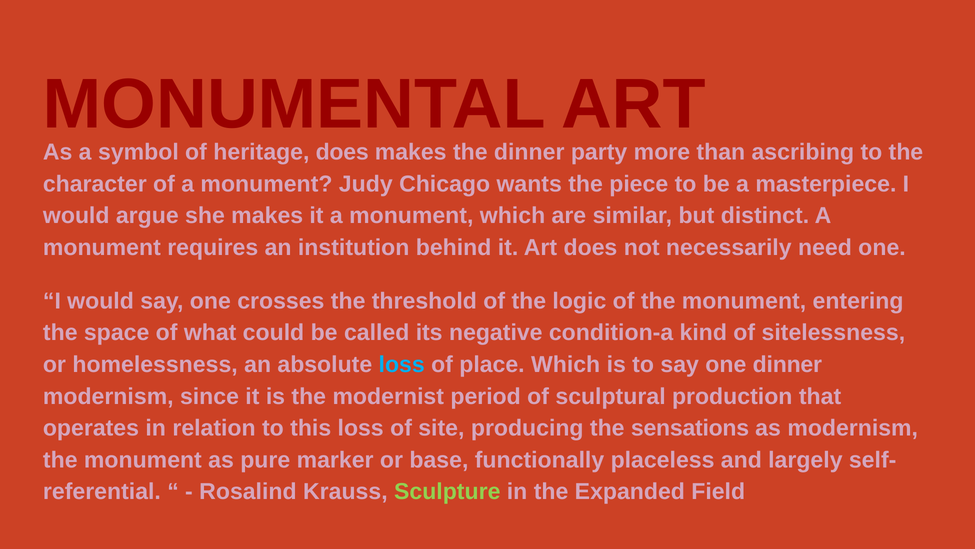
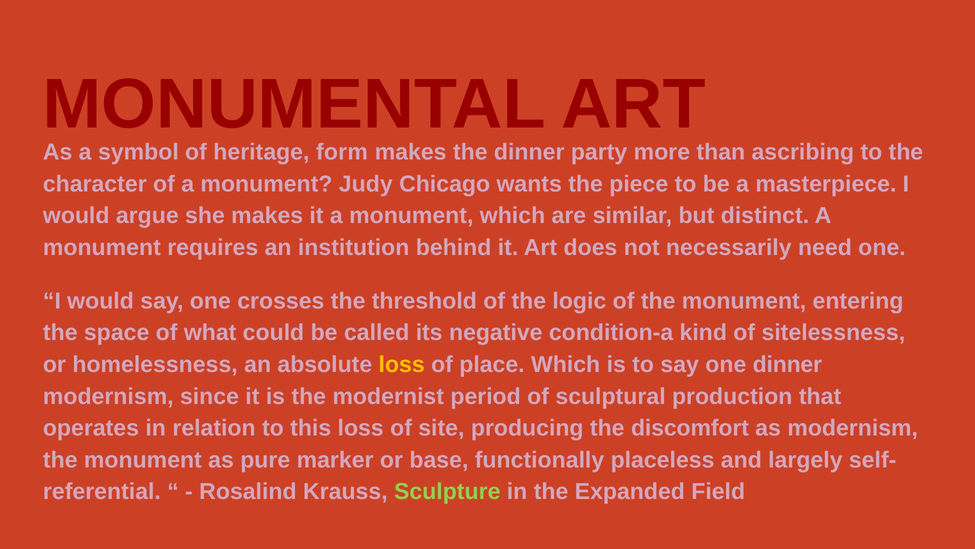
heritage does: does -> form (342, 152)
loss colour: light blue -> yellow (402, 364)
sensations: sensations -> discomfort (690, 428)
